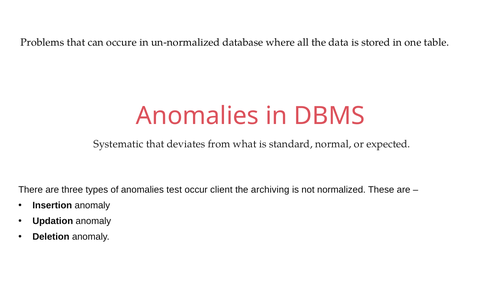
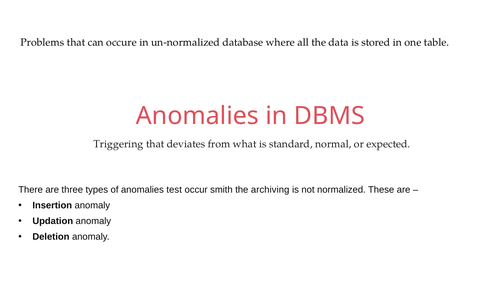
Systematic: Systematic -> Triggering (118, 144)
client: client -> smith (221, 190)
